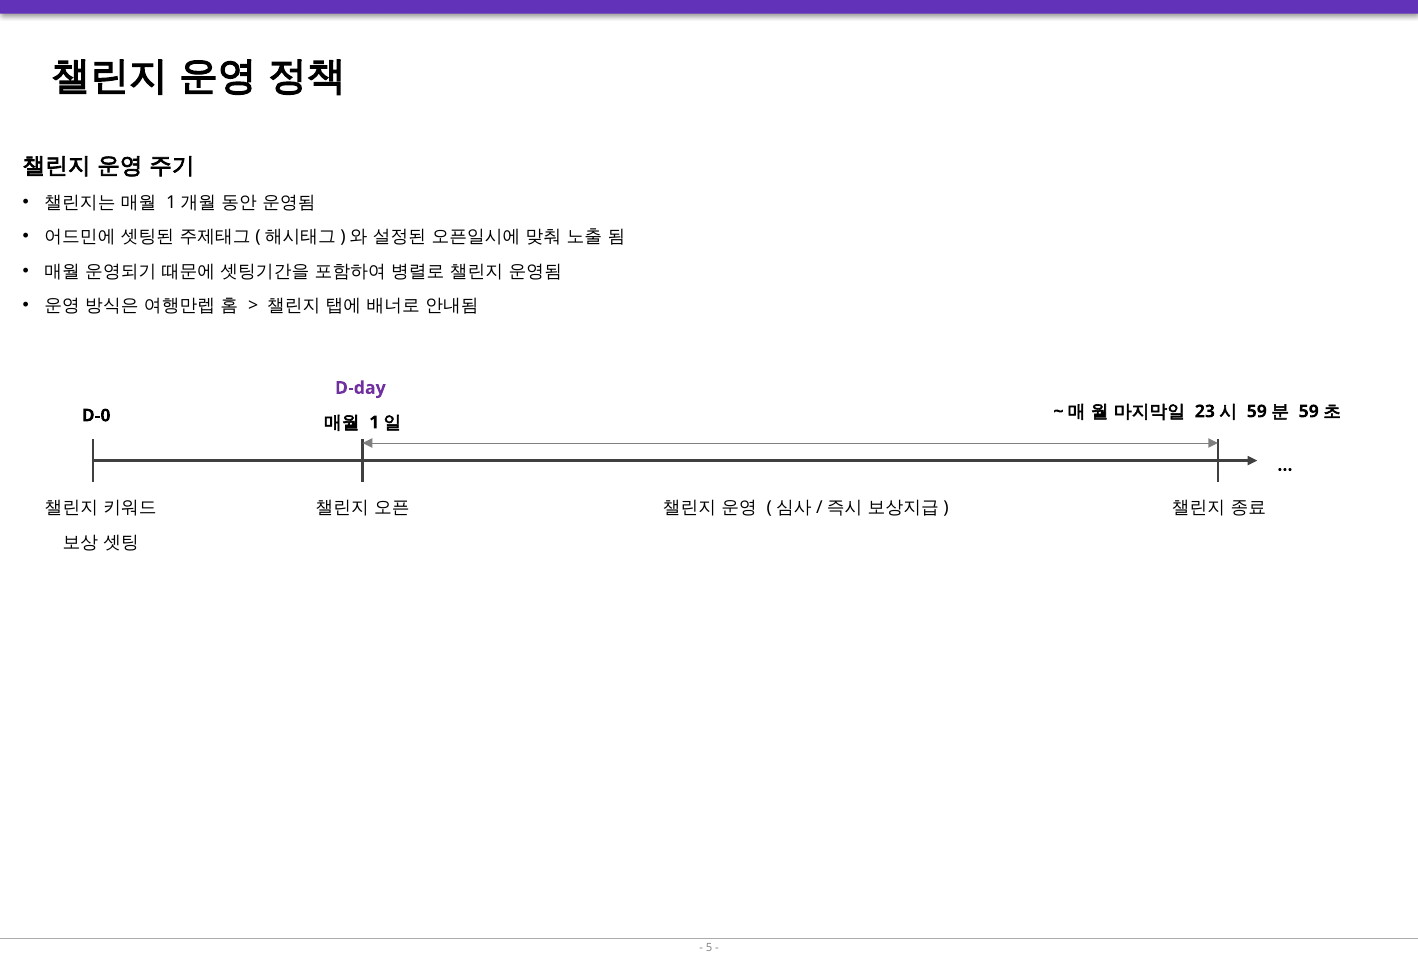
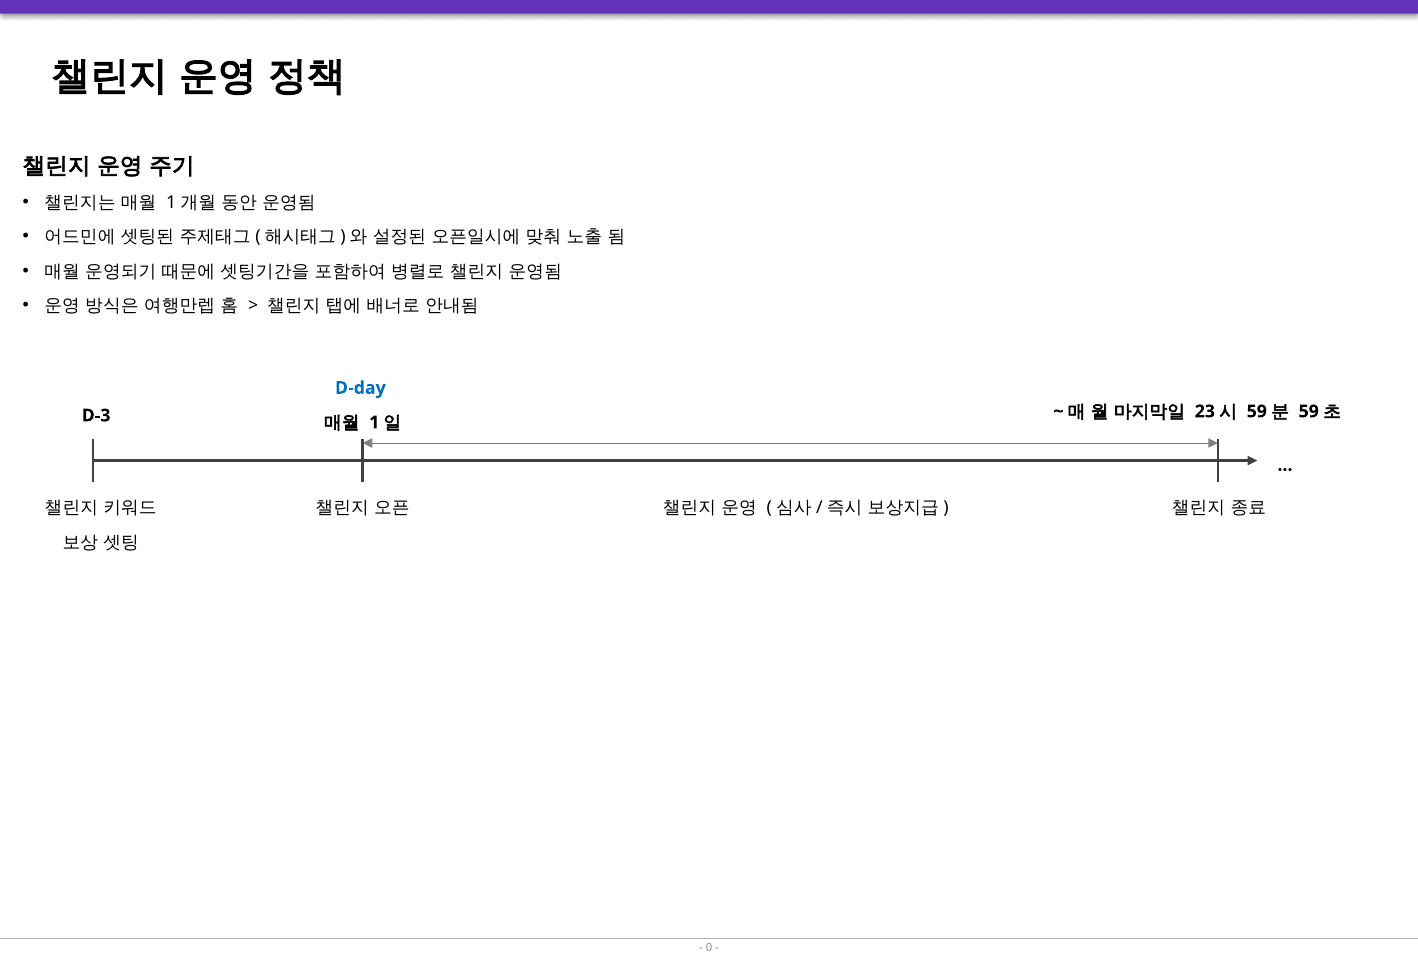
D-day colour: purple -> blue (360, 388)
D-0: D-0 -> D-3 (96, 415)
5: 5 -> 0 (709, 947)
